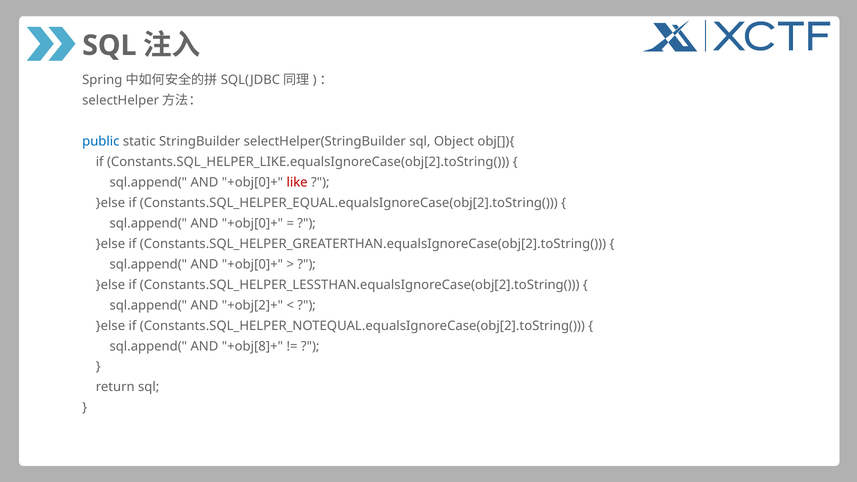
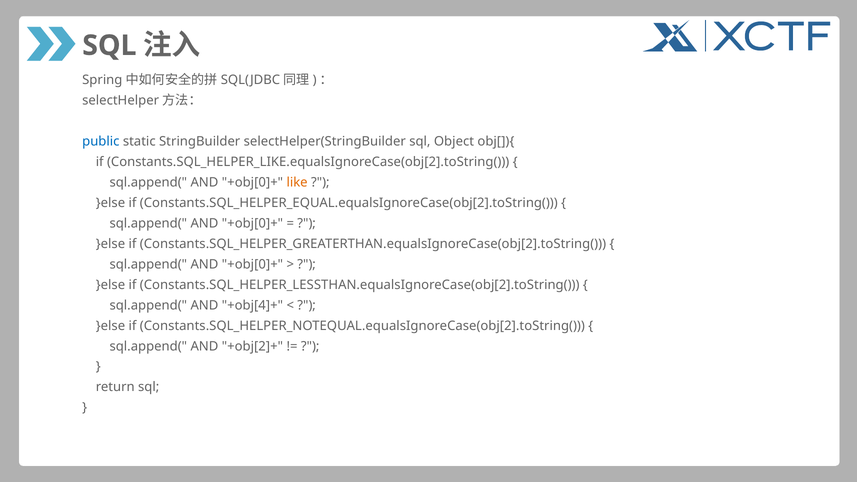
like colour: red -> orange (297, 182)
+obj[2]+: +obj[2]+ -> +obj[4]+ (252, 305)
+obj[8]+: +obj[8]+ -> +obj[2]+ (252, 346)
